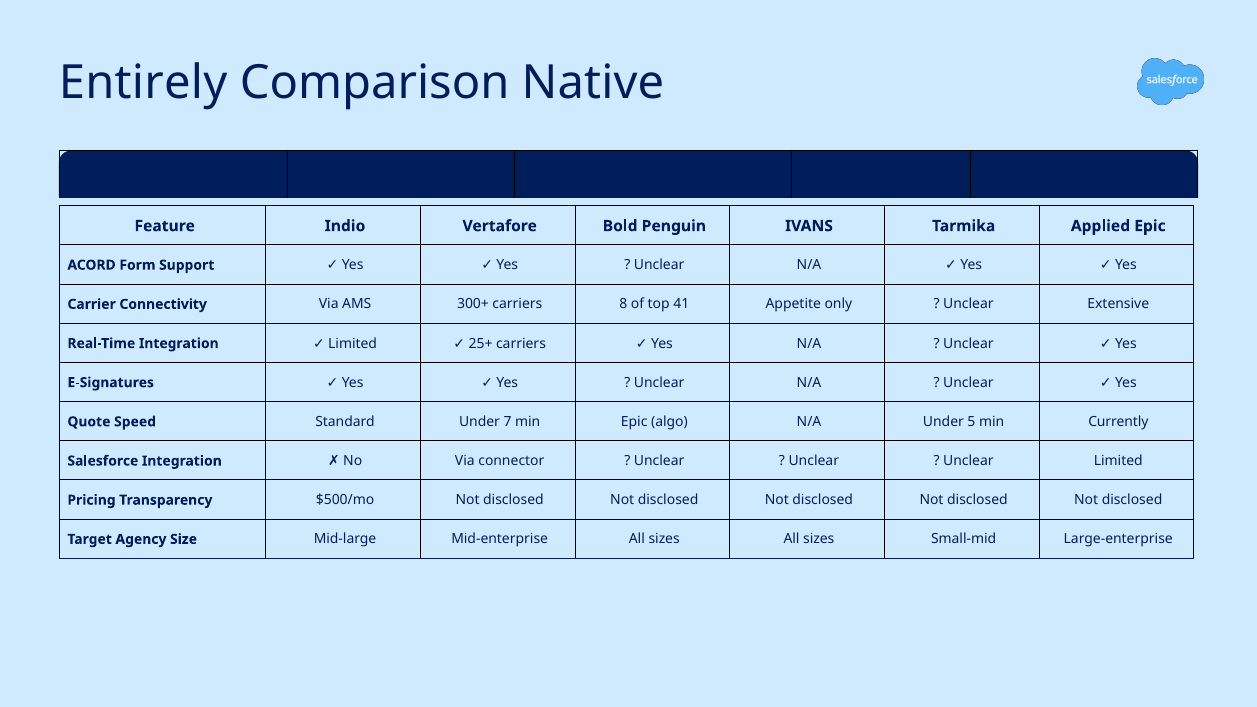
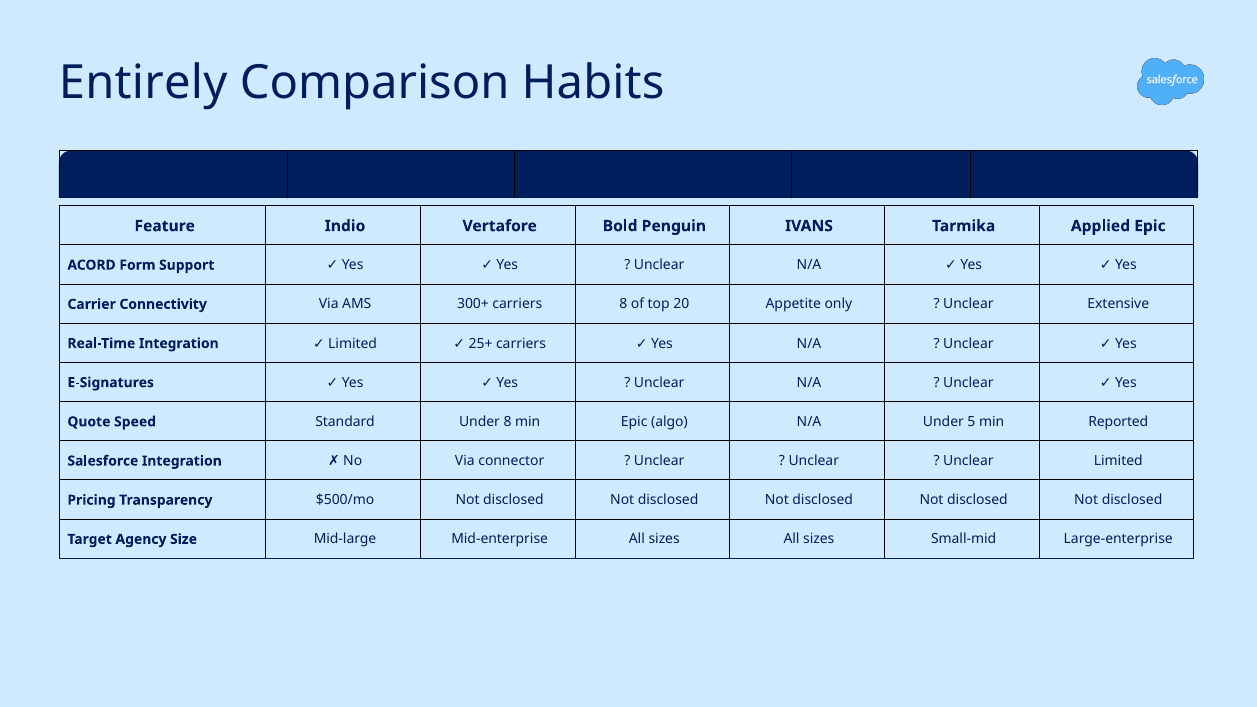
Native: Native -> Habits (593, 83)
41: 41 -> 20 (681, 304)
Under 7: 7 -> 8 (508, 422)
Currently: Currently -> Reported (1118, 422)
